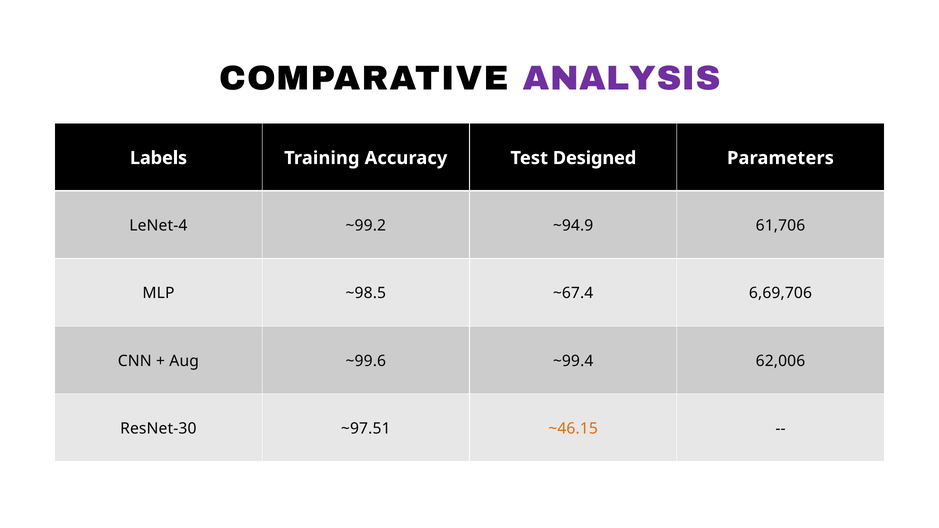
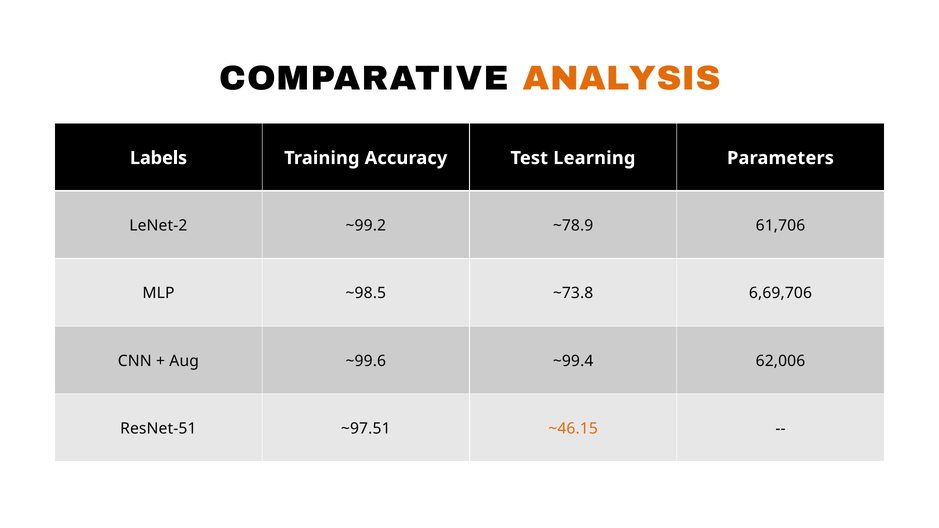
ANALYSIS colour: purple -> orange (622, 78)
Designed: Designed -> Learning (594, 158)
LeNet-4: LeNet-4 -> LeNet-2 (158, 226)
~94.9: ~94.9 -> ~78.9 (573, 226)
~67.4: ~67.4 -> ~73.8 (573, 293)
ResNet-30: ResNet-30 -> ResNet-51 (158, 429)
